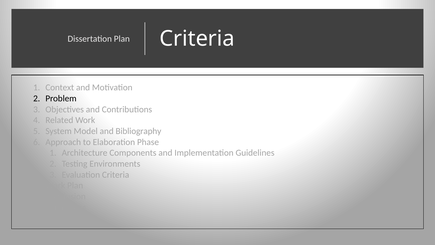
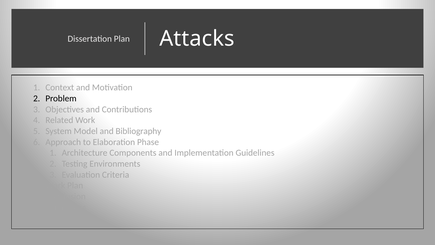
Criteria: Criteria -> Attacks (197, 39)
